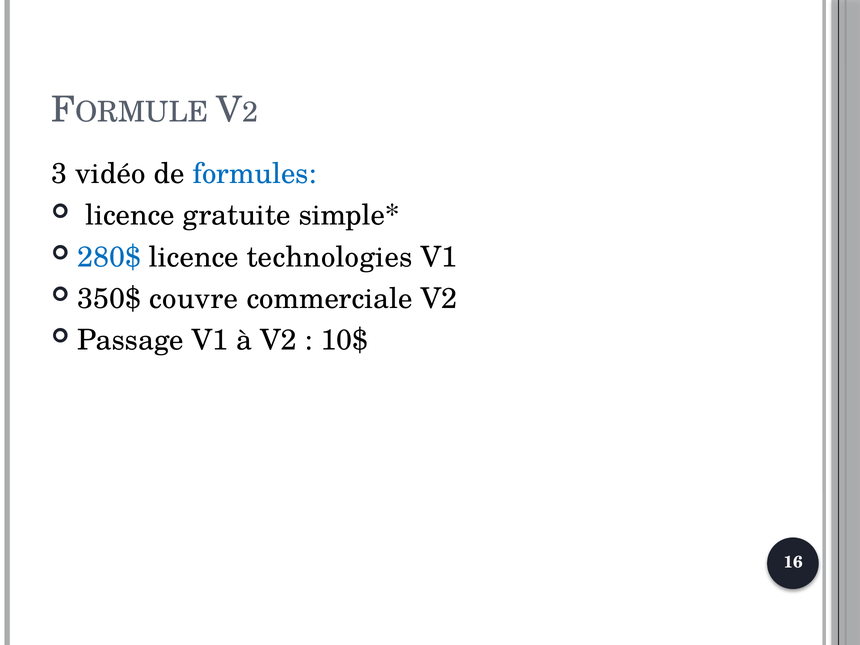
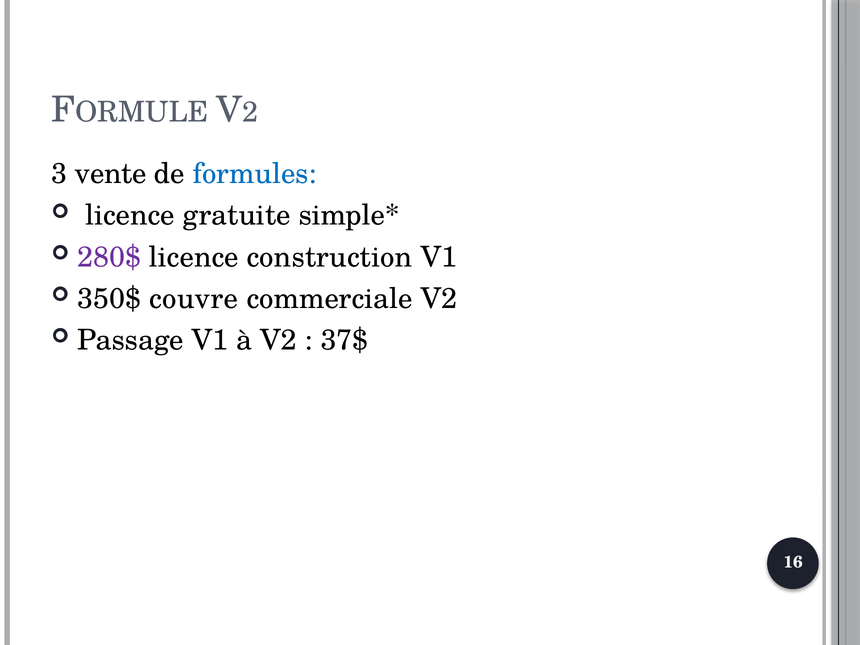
vidéo: vidéo -> vente (111, 174)
280$ colour: blue -> purple (109, 257)
technologies: technologies -> construction (329, 257)
10$: 10$ -> 37$ (344, 340)
